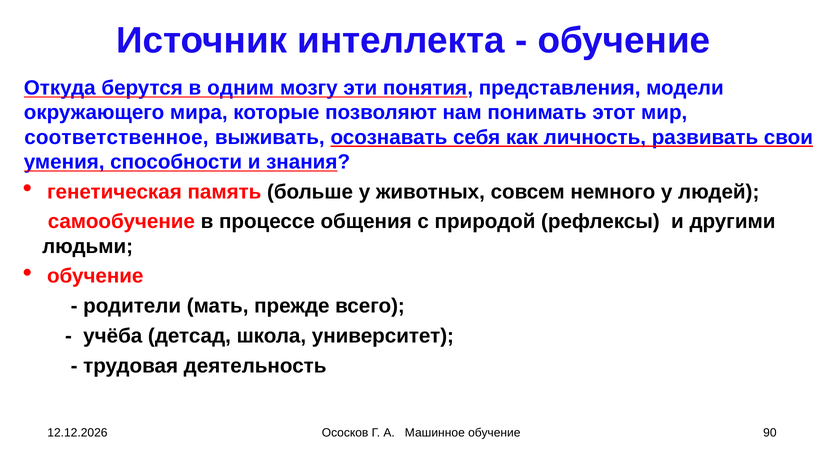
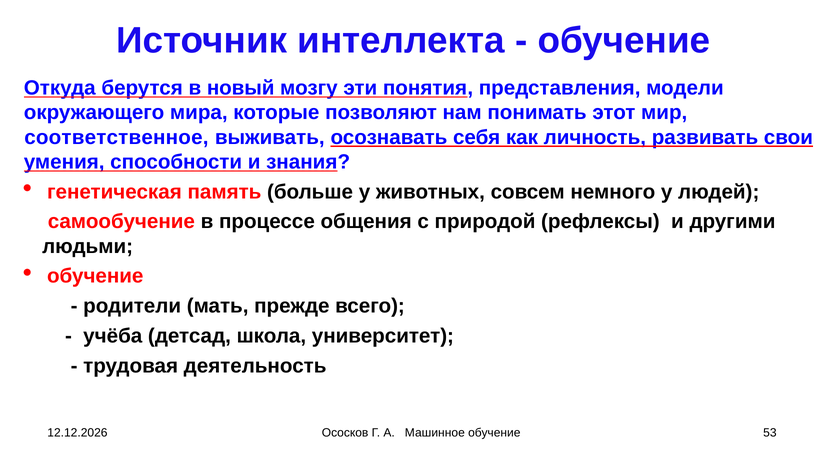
одним: одним -> новый (241, 88)
90: 90 -> 53 (770, 433)
